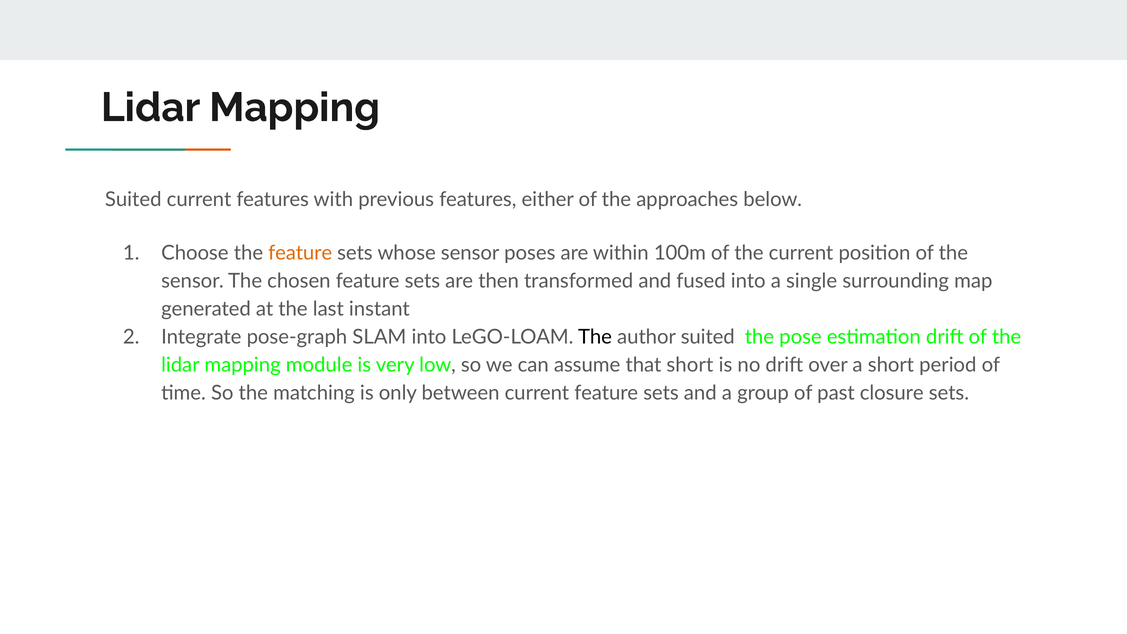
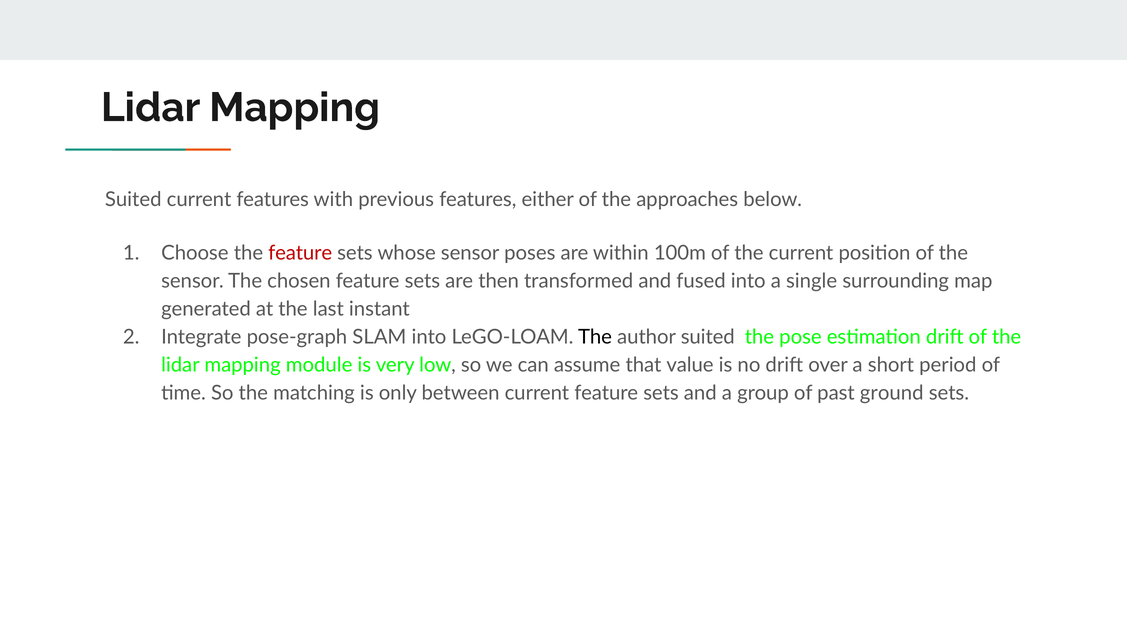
feature colour: orange -> red (300, 253)
that short: short -> value (690, 365)
closure: closure -> ground (892, 393)
